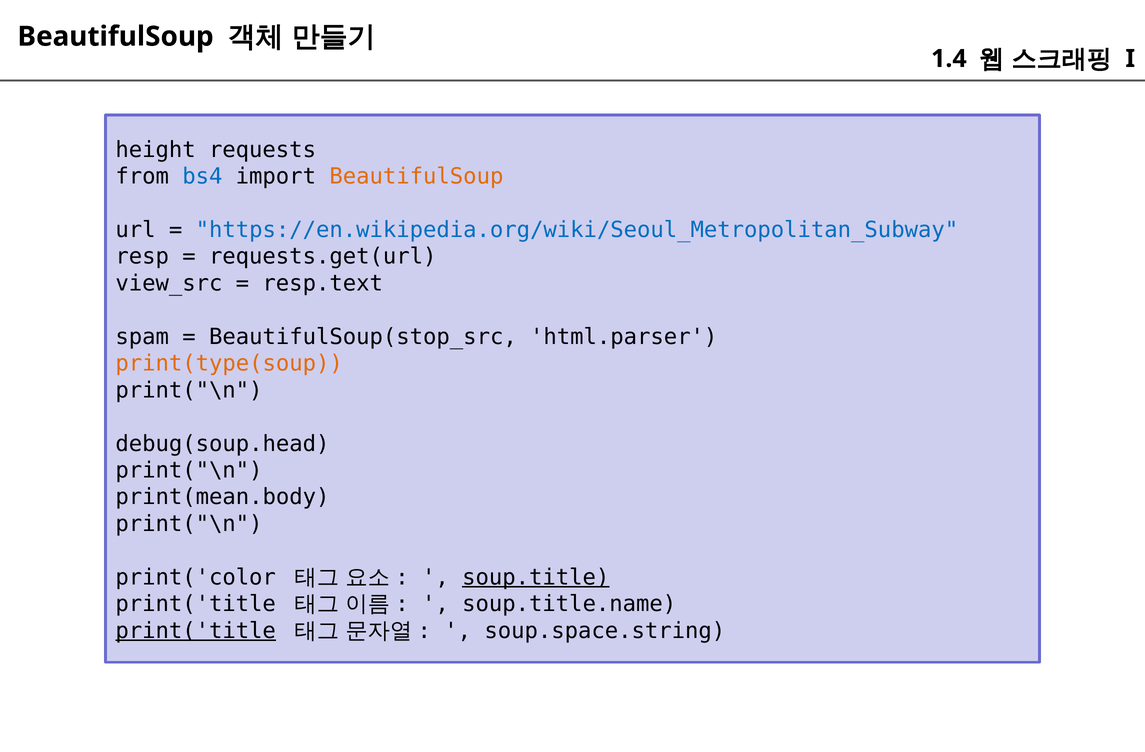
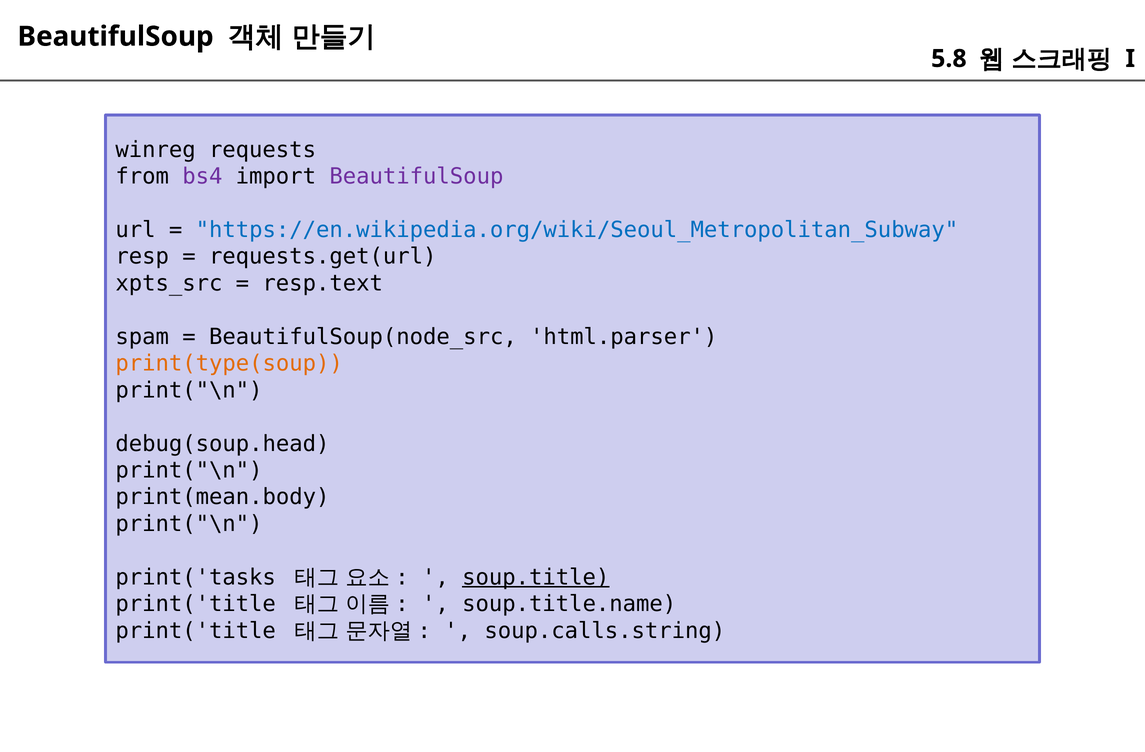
1.4: 1.4 -> 5.8 (949, 59)
height: height -> winreg (156, 150)
bs4 colour: blue -> purple (202, 176)
BeautifulSoup colour: orange -> purple (416, 176)
view_src: view_src -> xpts_src (169, 283)
BeautifulSoup(stop_src: BeautifulSoup(stop_src -> BeautifulSoup(node_src (363, 337)
print('color: print('color -> print('tasks (196, 577)
print('title underline: present -> none (196, 631)
soup.space.string: soup.space.string -> soup.calls.string (605, 631)
